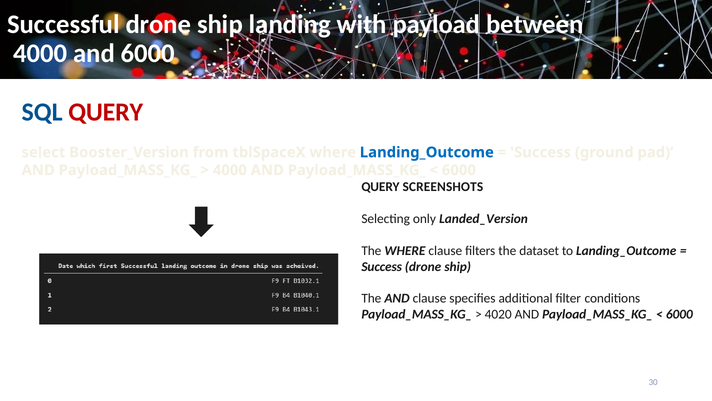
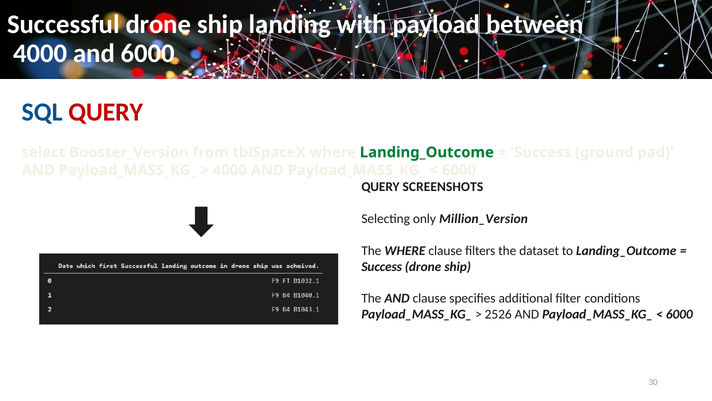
Landing_Outcome colour: blue -> green (427, 152)
Landed_Version: Landed_Version -> Million_Version (483, 219)
4020: 4020 -> 2526 (498, 314)
